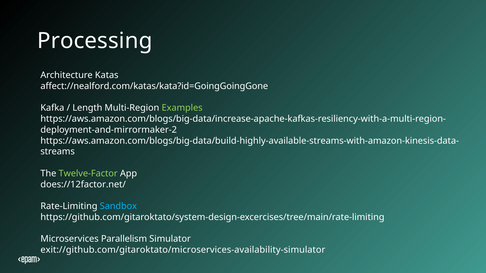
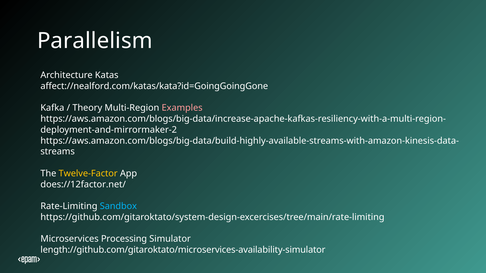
Processing: Processing -> Parallelism (95, 41)
Length: Length -> Theory (87, 108)
Examples colour: light green -> pink (182, 108)
Twelve-Factor colour: light green -> yellow (88, 174)
Parallelism: Parallelism -> Processing (124, 239)
exit://github.com/gitaroktato/microservices-availability-simulator: exit://github.com/gitaroktato/microservices-availability-simulator -> length://github.com/gitaroktato/microservices-availability-simulator (183, 250)
